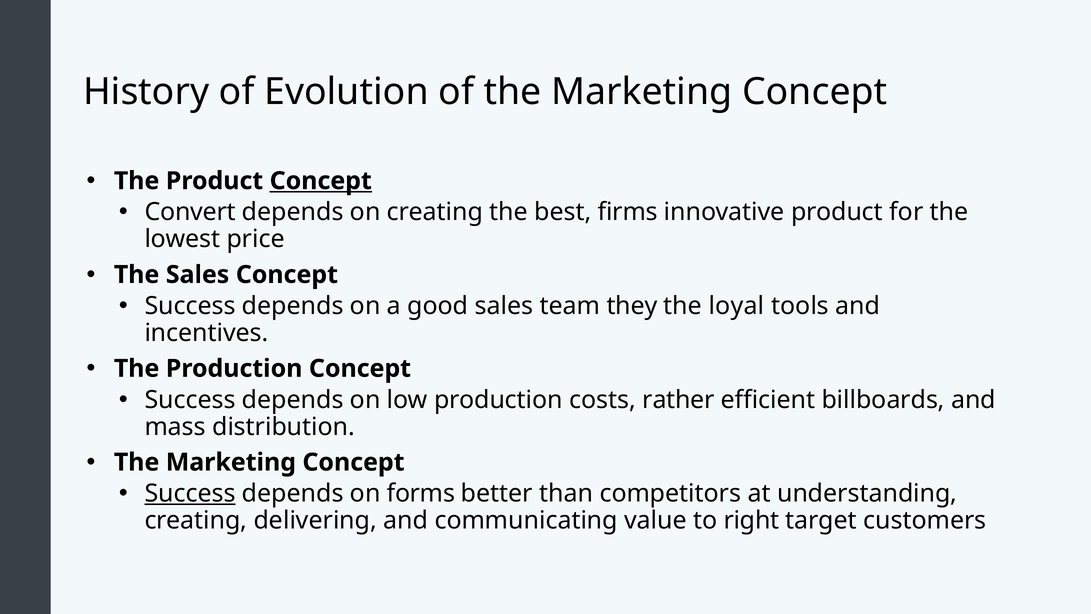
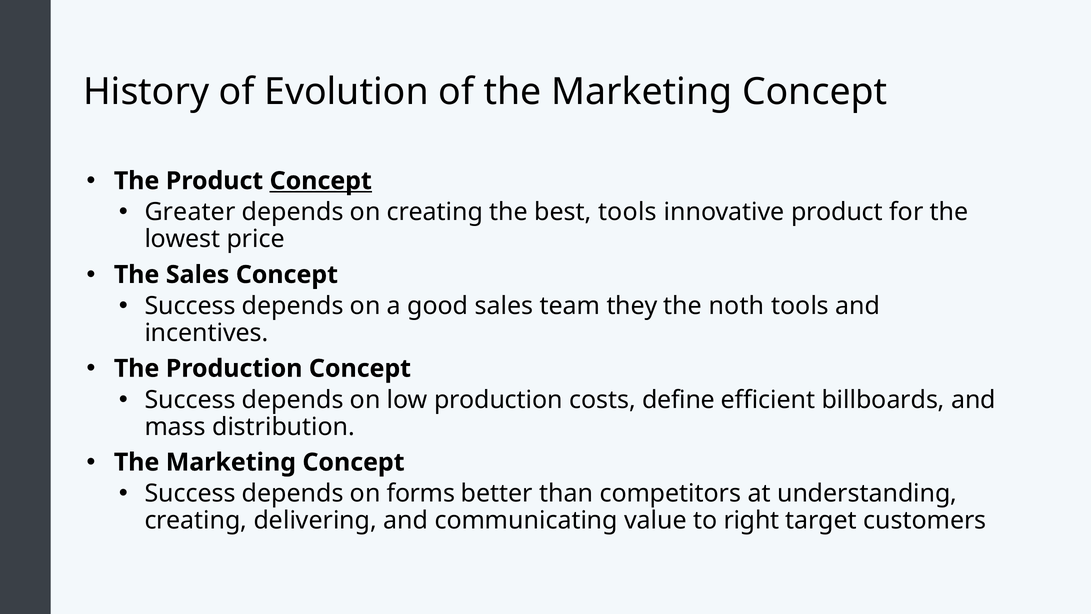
Convert: Convert -> Greater (190, 212)
best firms: firms -> tools (628, 212)
loyal: loyal -> noth (737, 306)
rather: rather -> define (678, 400)
Success underline: present -> none (190, 493)
